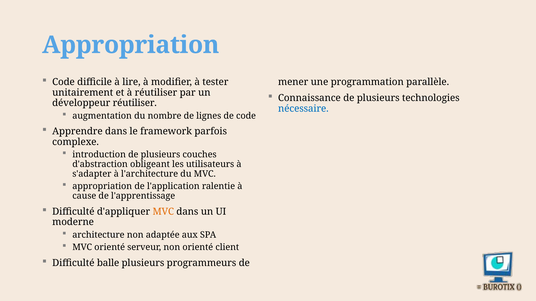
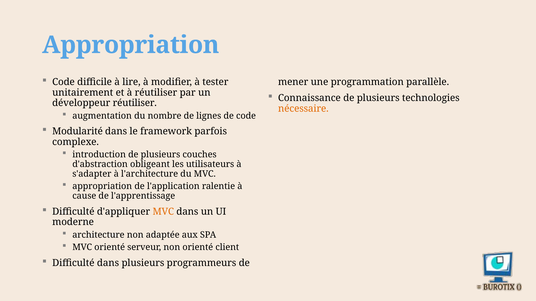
nécessaire colour: blue -> orange (303, 109)
Apprendre: Apprendre -> Modularité (77, 132)
Difficulté balle: balle -> dans (108, 263)
